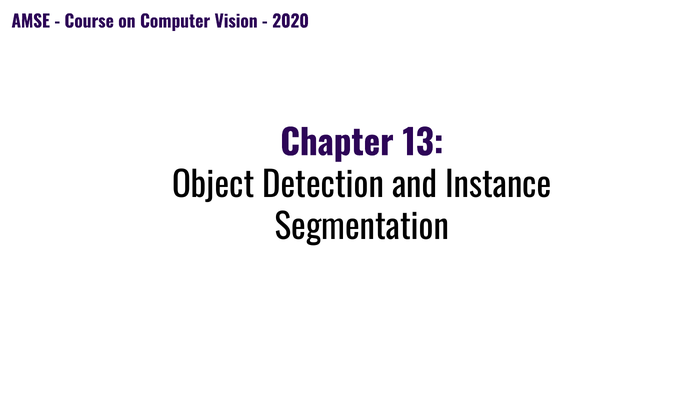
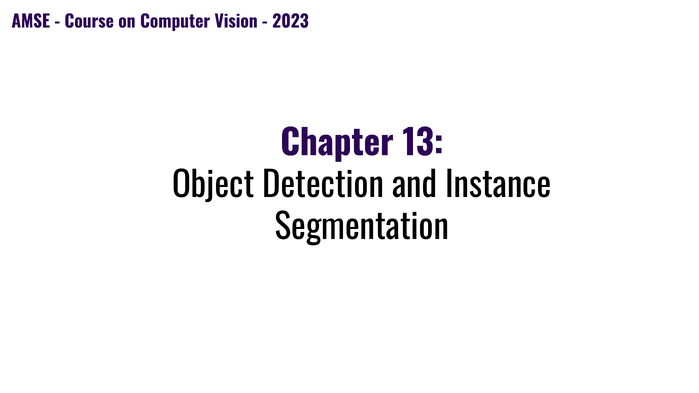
2020: 2020 -> 2023 (290, 22)
